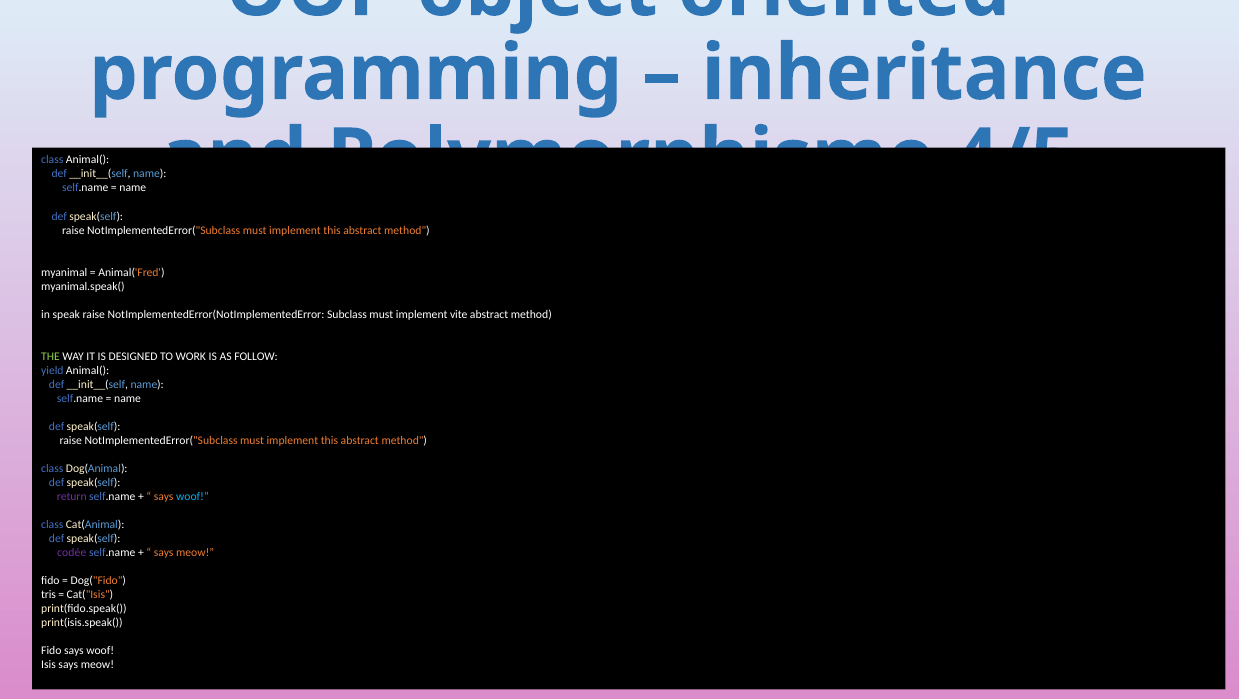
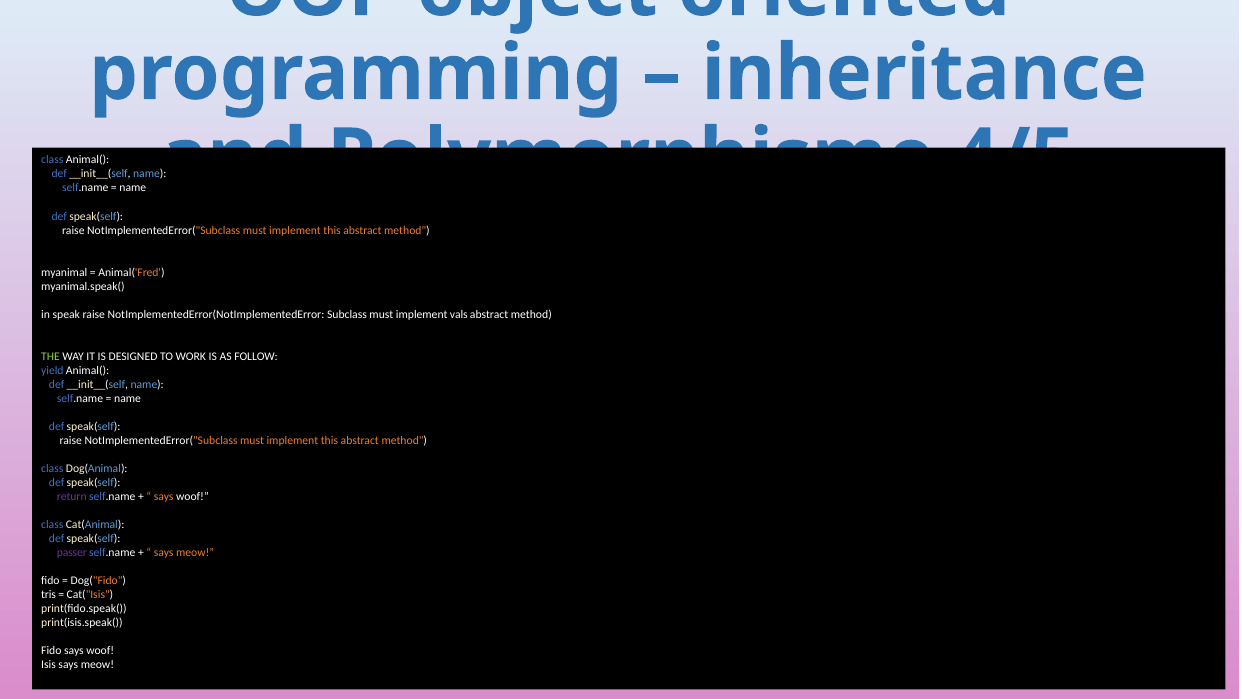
vite: vite -> vals (459, 314)
woof colour: light blue -> white (192, 496)
codée: codée -> passer (72, 552)
